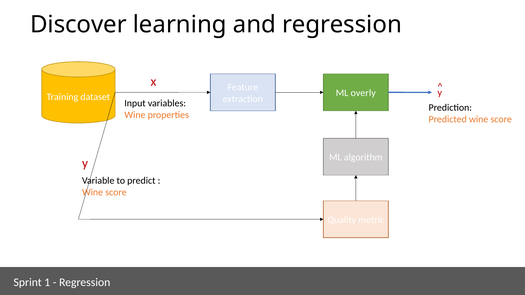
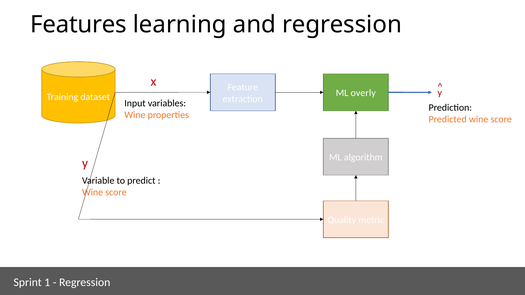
Discover: Discover -> Features (78, 24)
